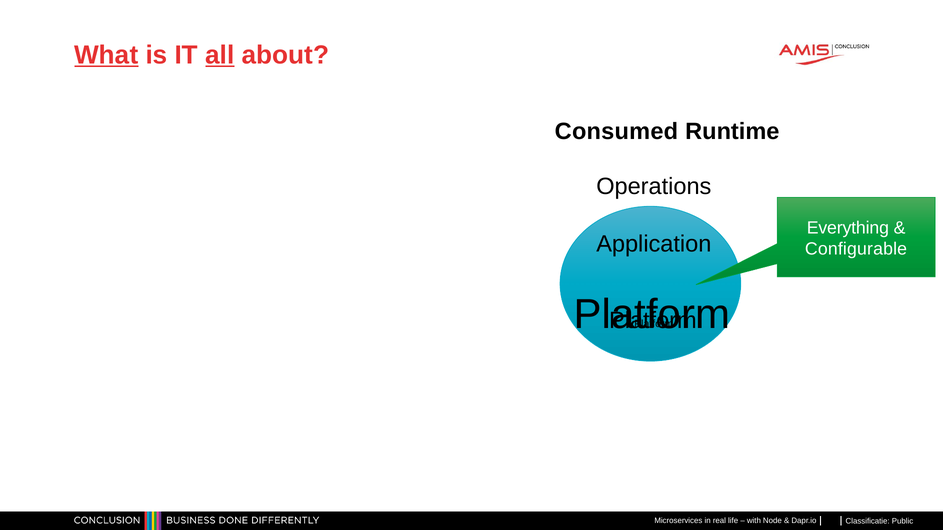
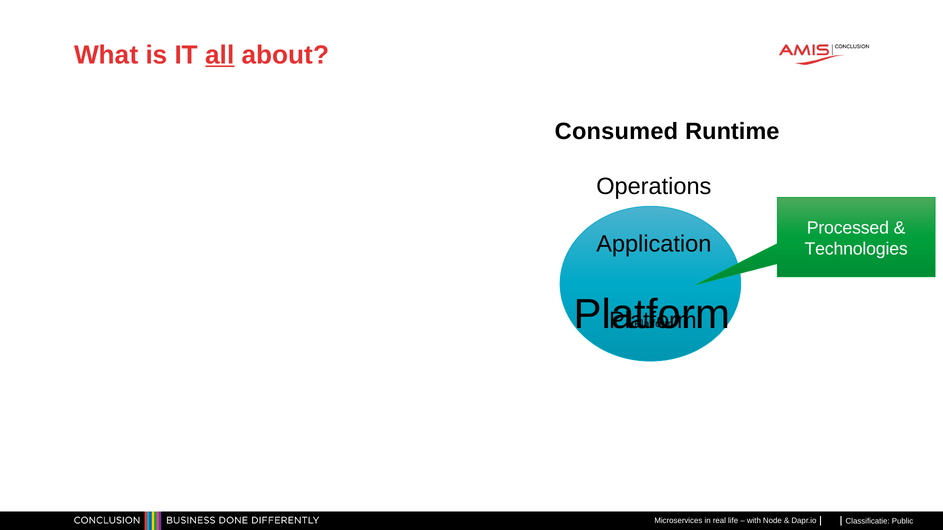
What underline: present -> none (106, 55)
Everything: Everything -> Processed (848, 228)
Configurable: Configurable -> Technologies (856, 249)
